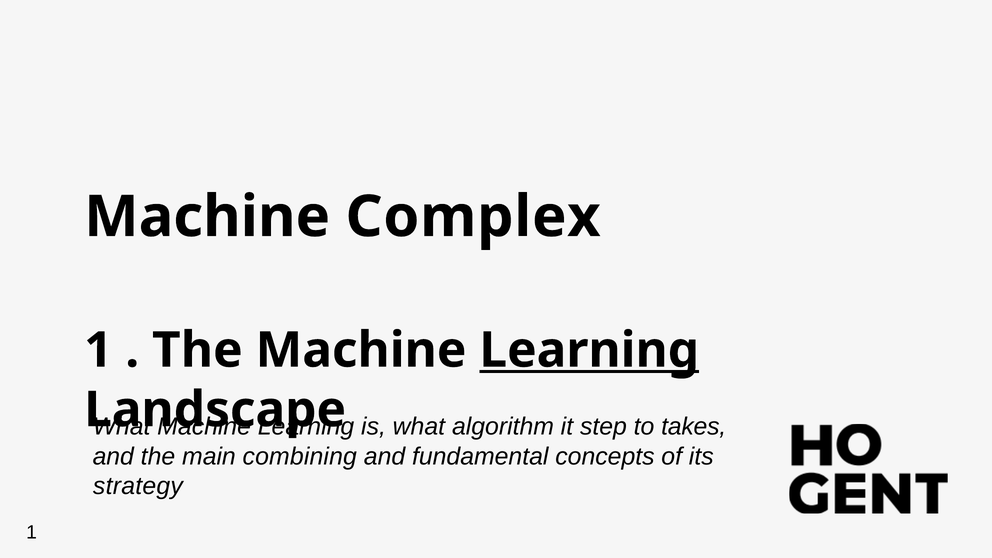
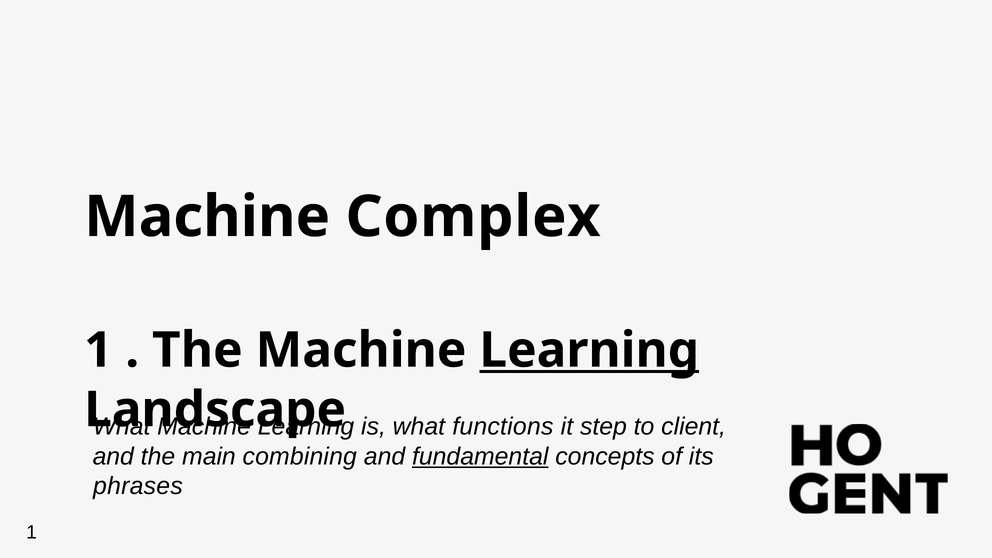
algorithm: algorithm -> functions (503, 427)
takes: takes -> client (694, 427)
fundamental underline: none -> present (480, 456)
strategy: strategy -> phrases (138, 486)
